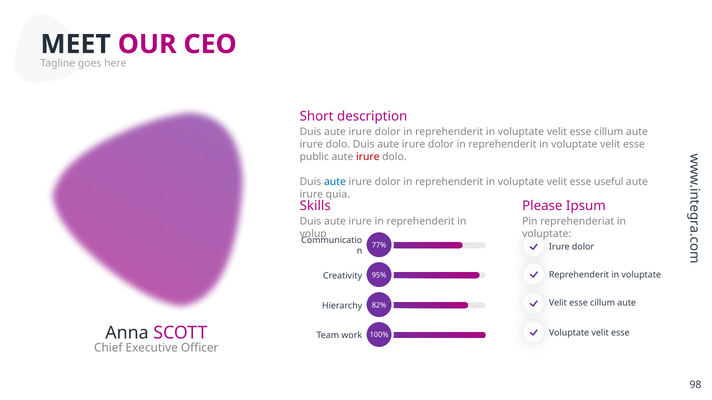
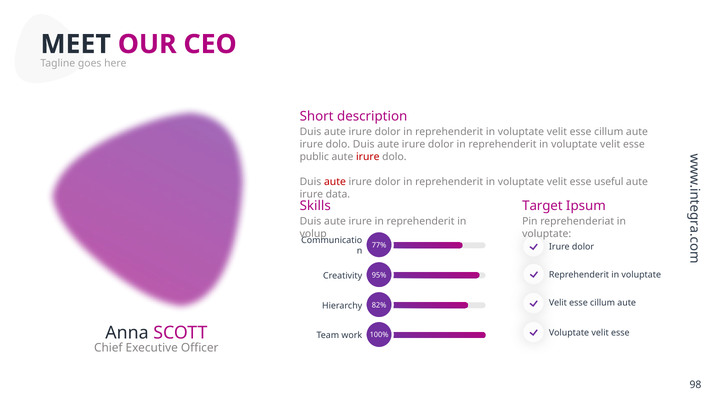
aute colour: blue -> red (335, 182)
quia: quia -> data (338, 195)
Please: Please -> Target (542, 206)
